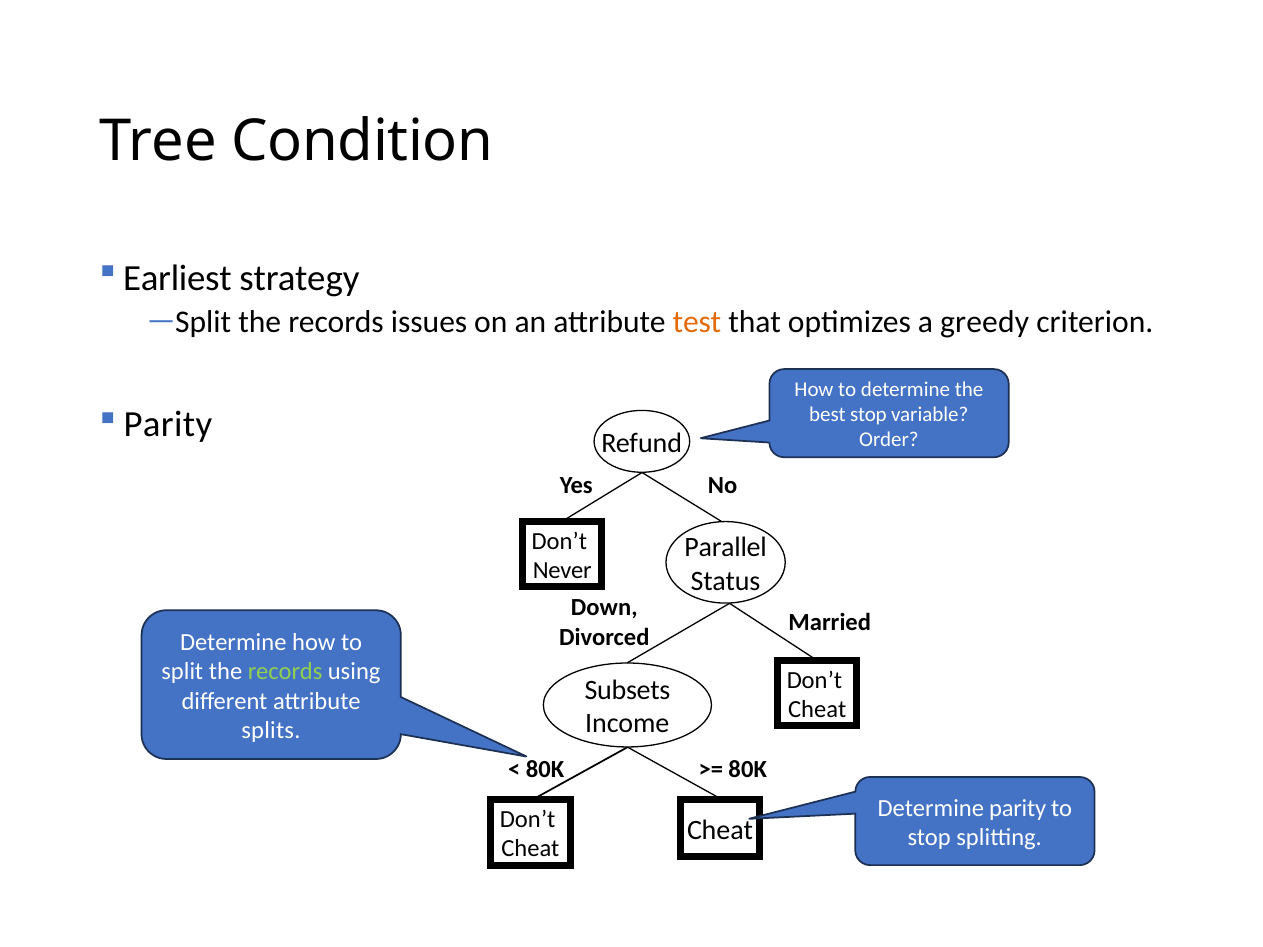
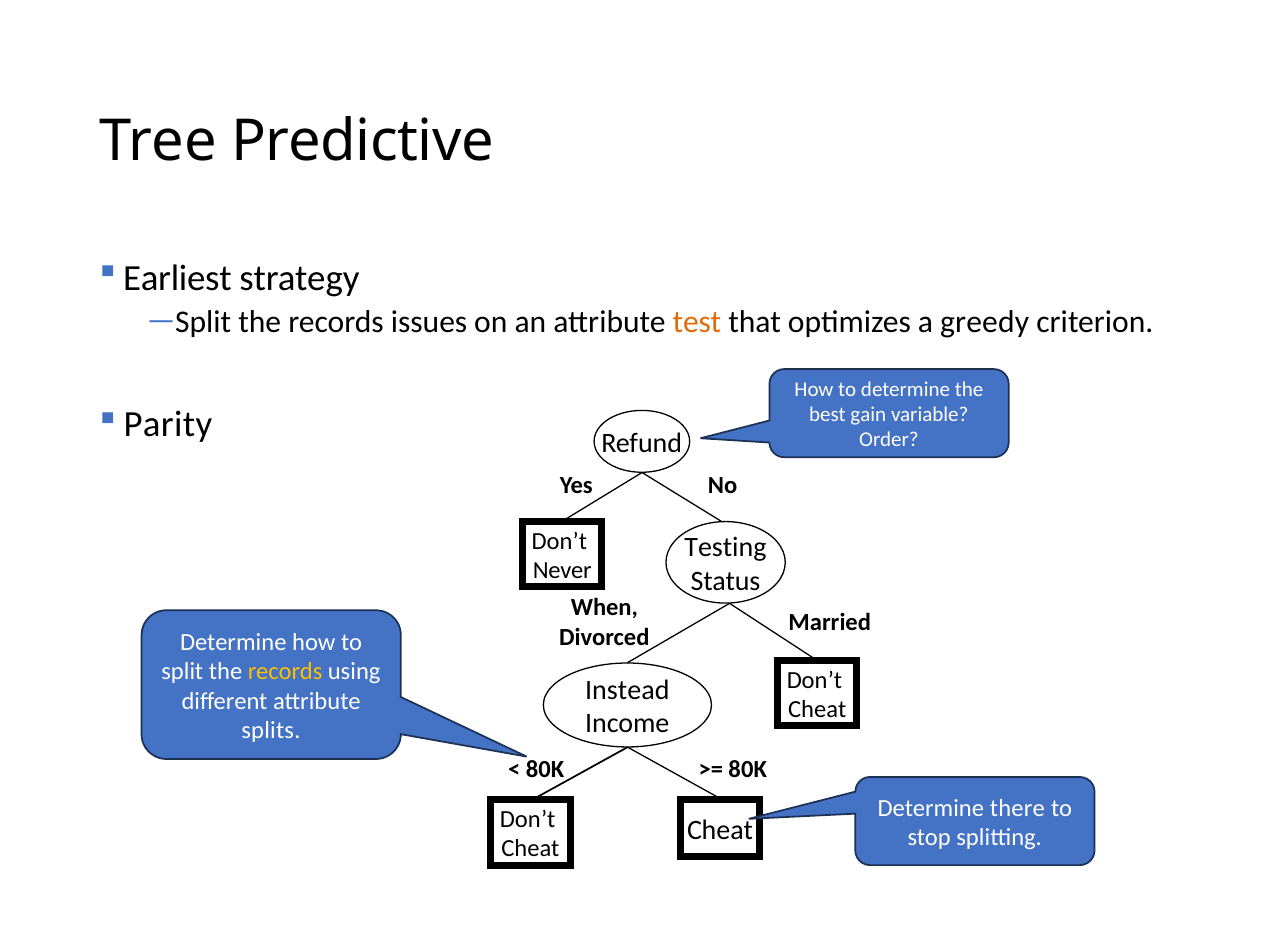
Condition: Condition -> Predictive (362, 142)
best stop: stop -> gain (868, 415)
Parallel: Parallel -> Testing (725, 548)
Down: Down -> When (604, 608)
records colour: light green -> yellow (285, 672)
Subsets: Subsets -> Instead (627, 690)
Determine parity: parity -> there (1017, 808)
